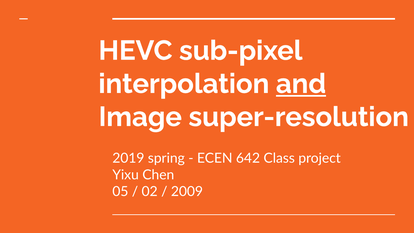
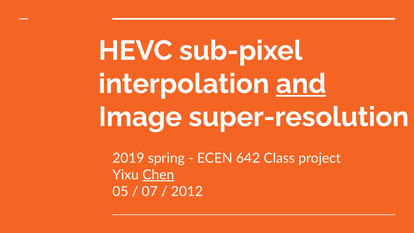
Chen underline: none -> present (158, 175)
02: 02 -> 07 (150, 191)
2009: 2009 -> 2012 (187, 191)
